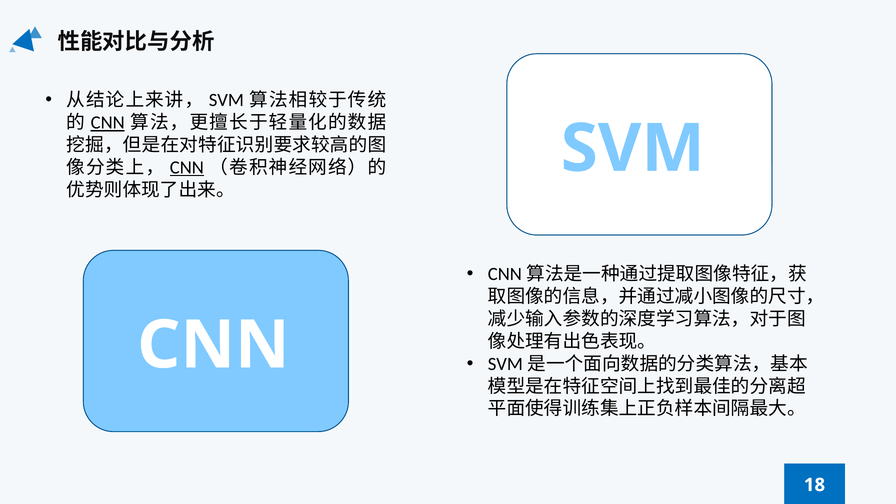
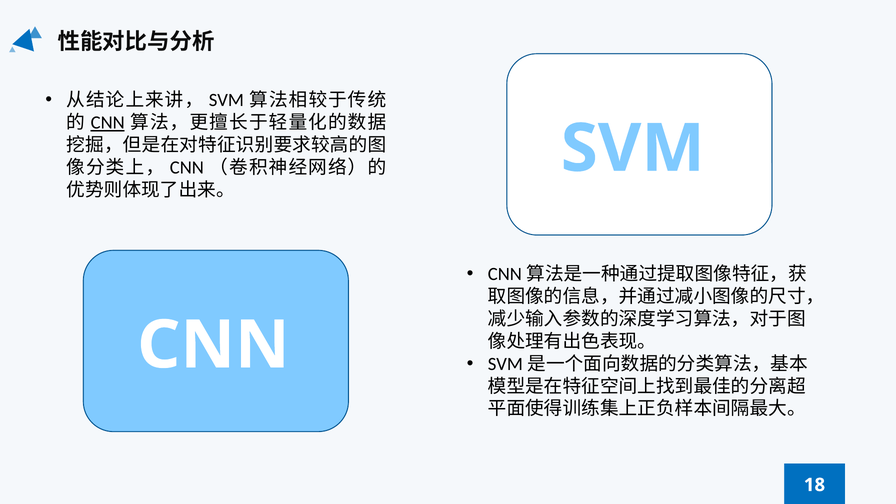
CNN underline: present -> none (187, 168)
